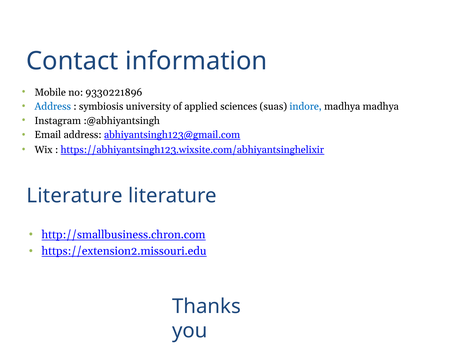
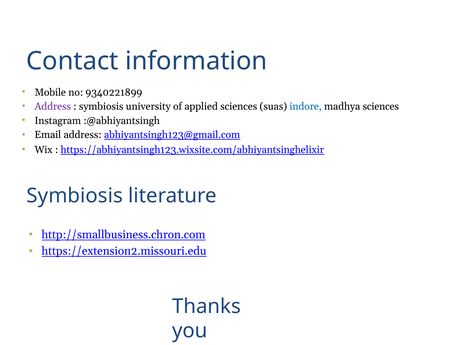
9330221896: 9330221896 -> 9340221899 (114, 92)
Address colour: blue -> purple (53, 106)
madhya madhya: madhya -> sciences (381, 106)
Literature: Literature -> Symbiosis (75, 196)
